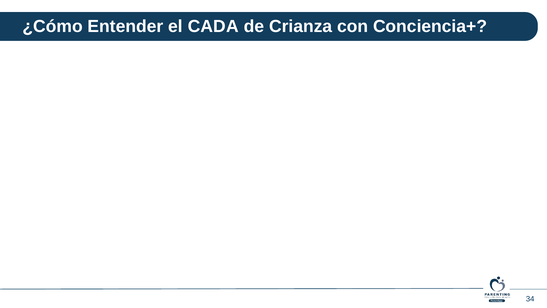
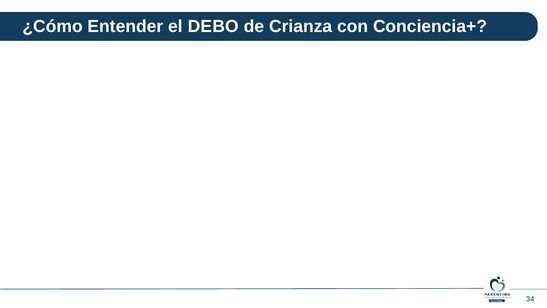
CADA: CADA -> DEBO (213, 26)
